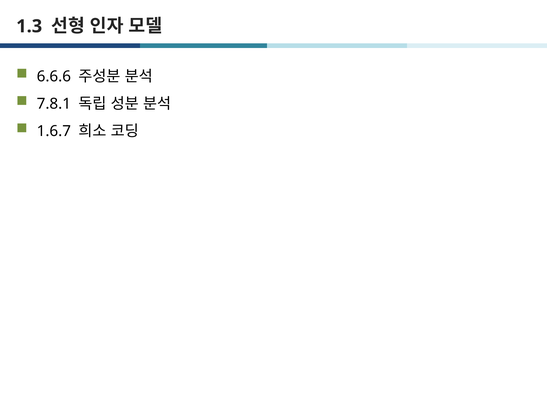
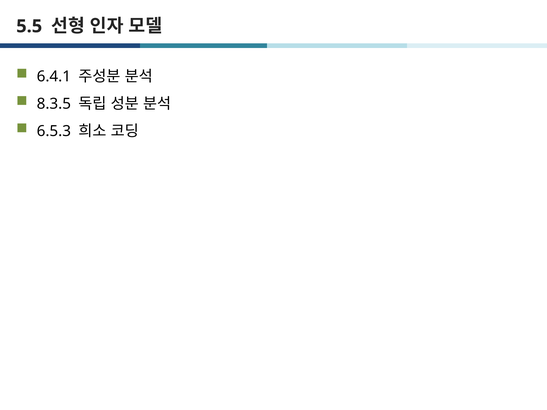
1.3: 1.3 -> 5.5 (29, 26)
6.6.6: 6.6.6 -> 6.4.1 (54, 76)
7.8.1: 7.8.1 -> 8.3.5 (54, 104)
1.6.7: 1.6.7 -> 6.5.3 (54, 131)
